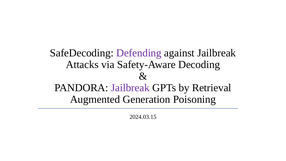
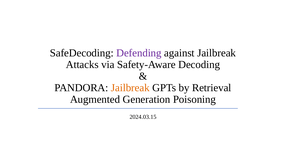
Jailbreak colour: purple -> orange (130, 88)
